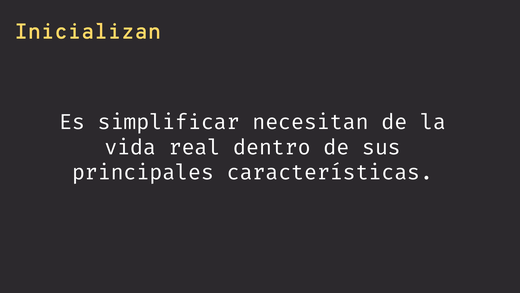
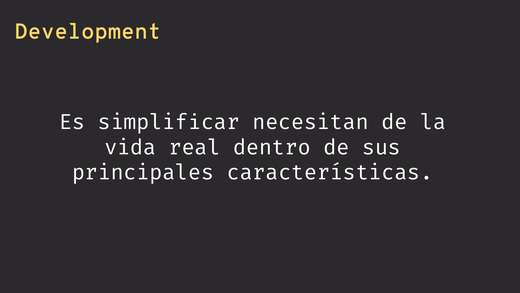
Inicializan: Inicializan -> Development (88, 31)
